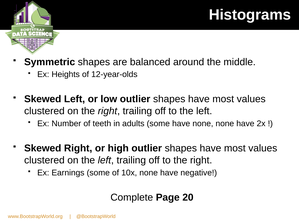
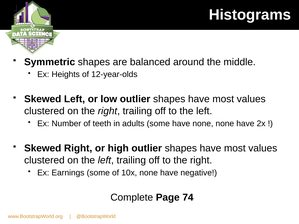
20: 20 -> 74 (188, 198)
